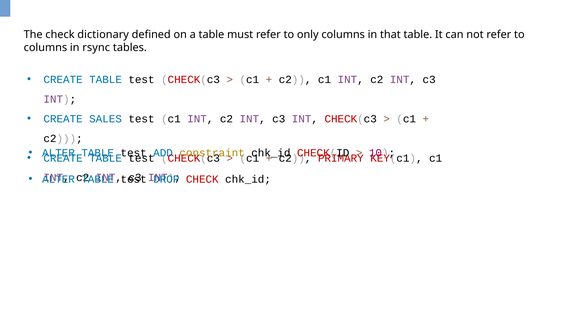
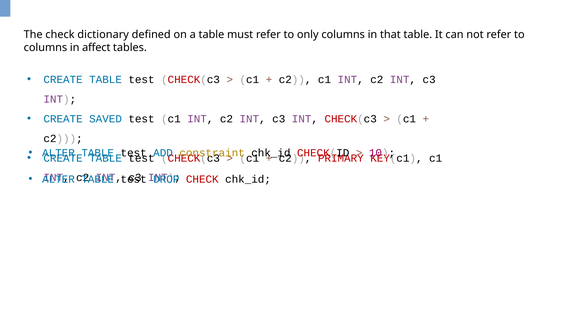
rsync: rsync -> affect (96, 48)
SALES: SALES -> SAVED (106, 119)
